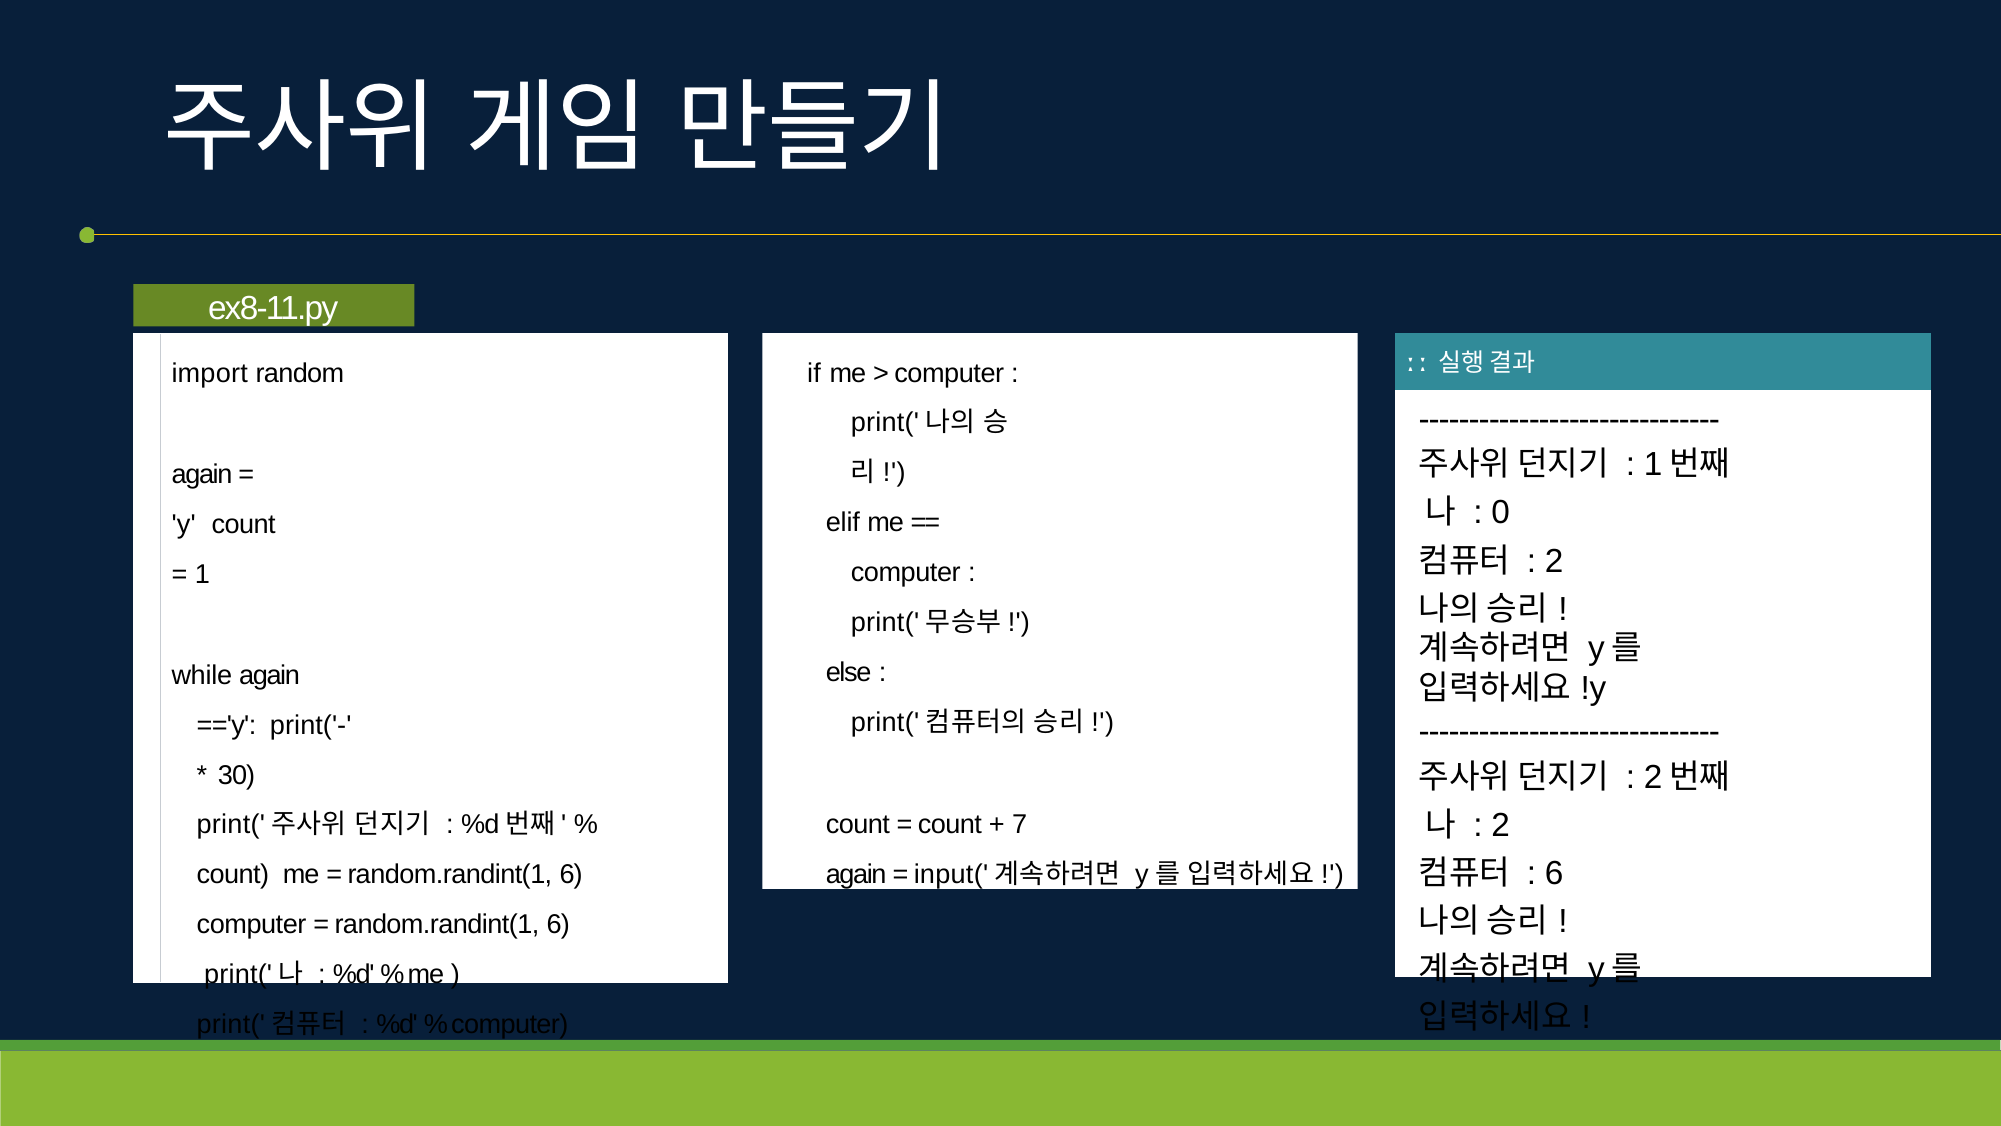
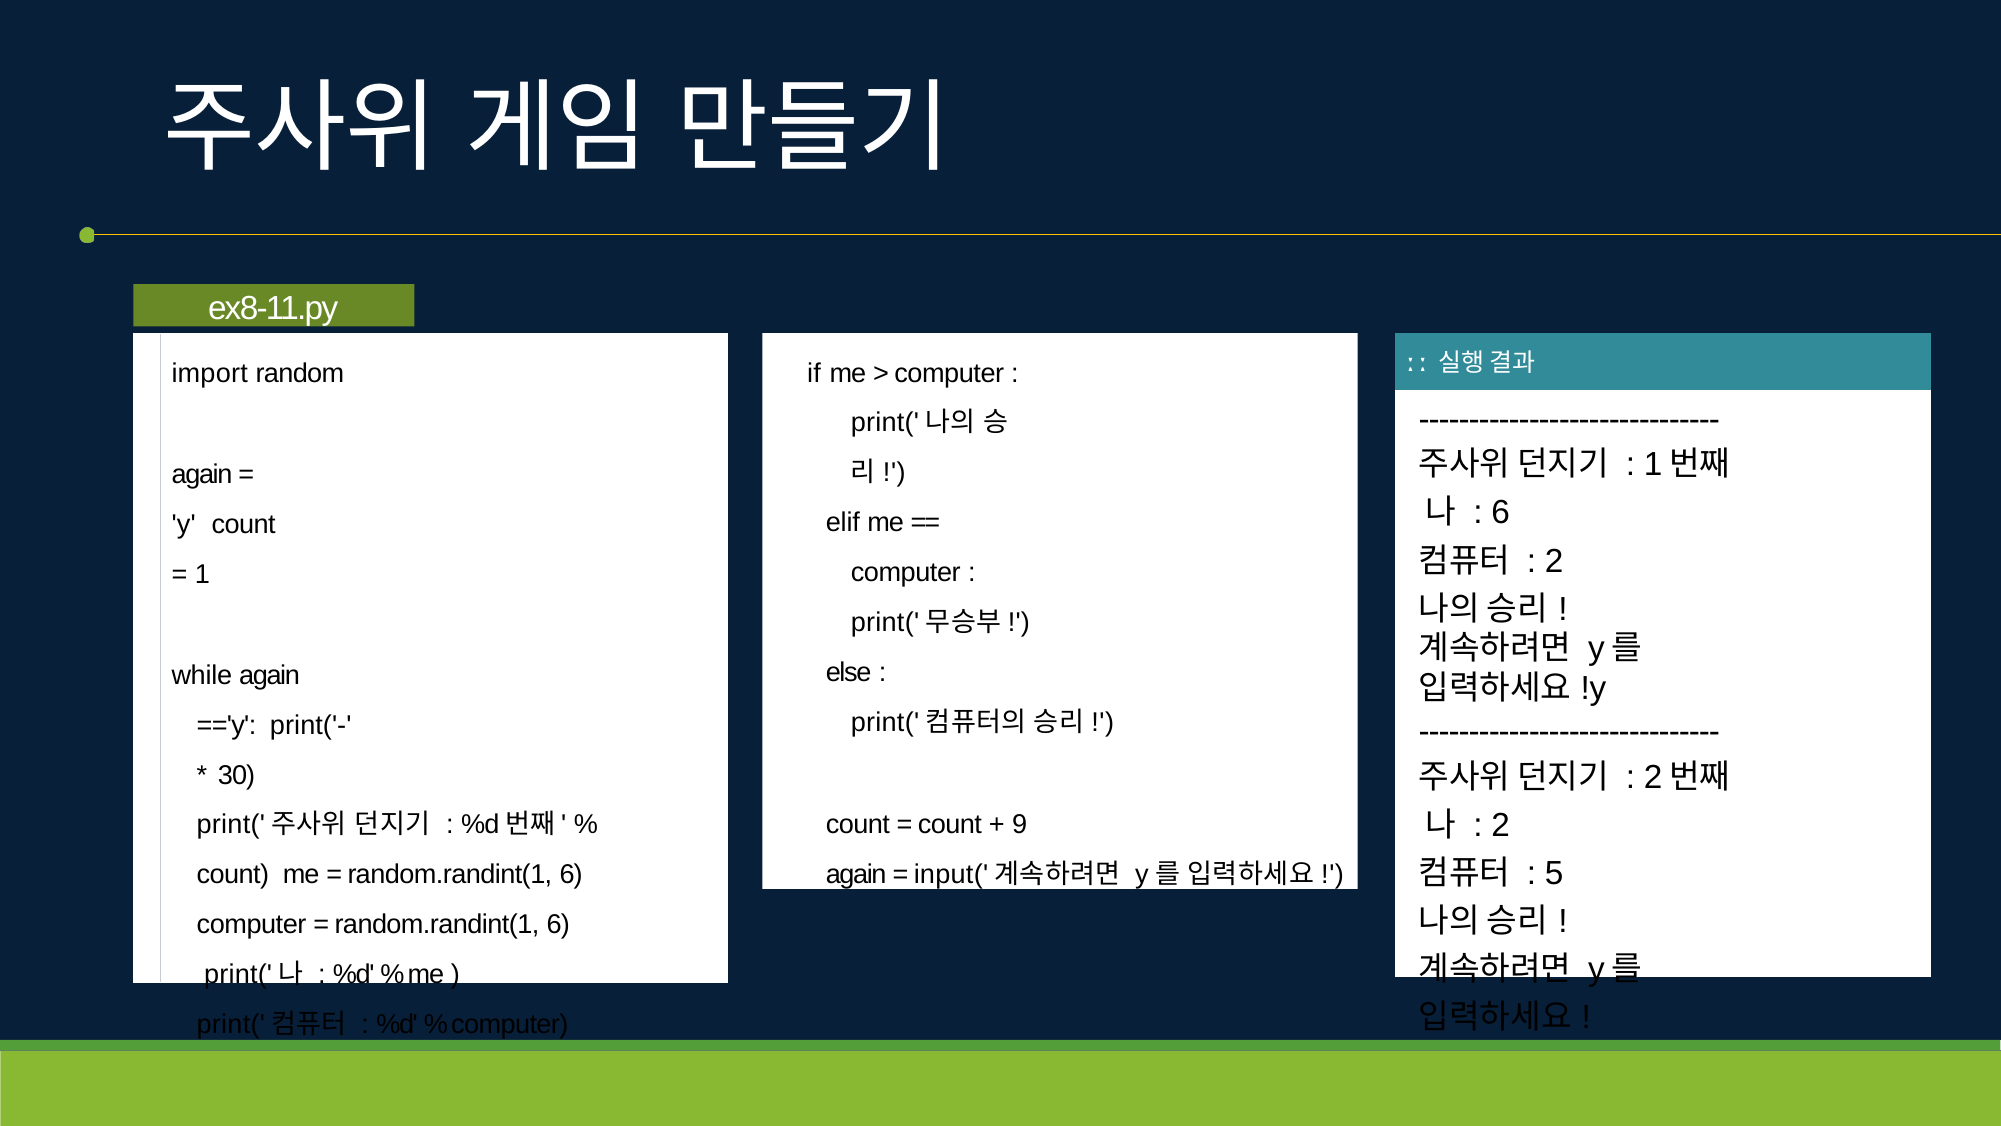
0: 0 -> 6 (1501, 513)
7: 7 -> 9 (1020, 824)
6: 6 -> 5 (1554, 873)
